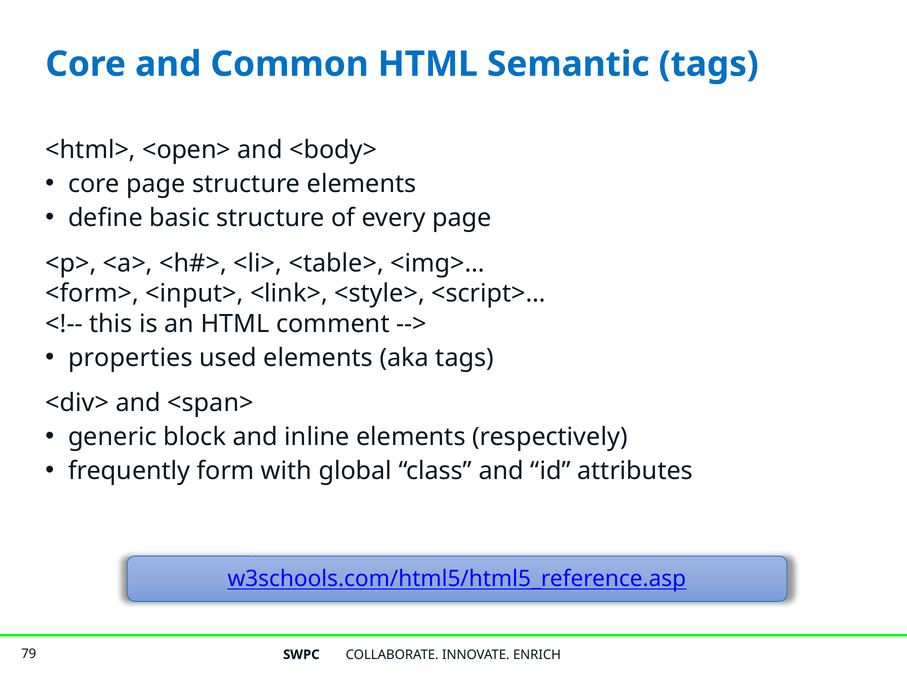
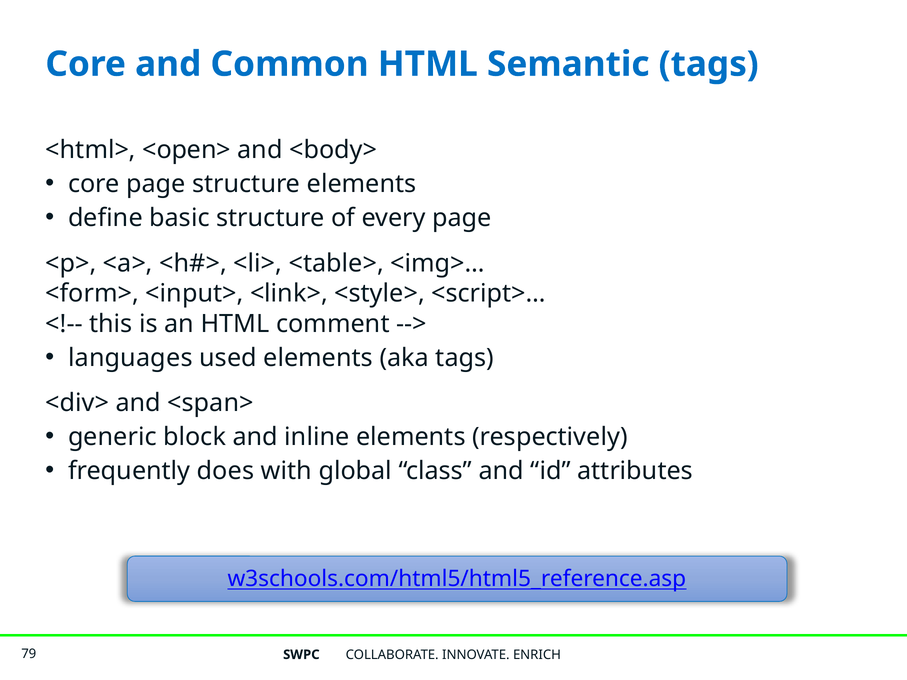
properties: properties -> languages (130, 358)
form: form -> does (226, 471)
